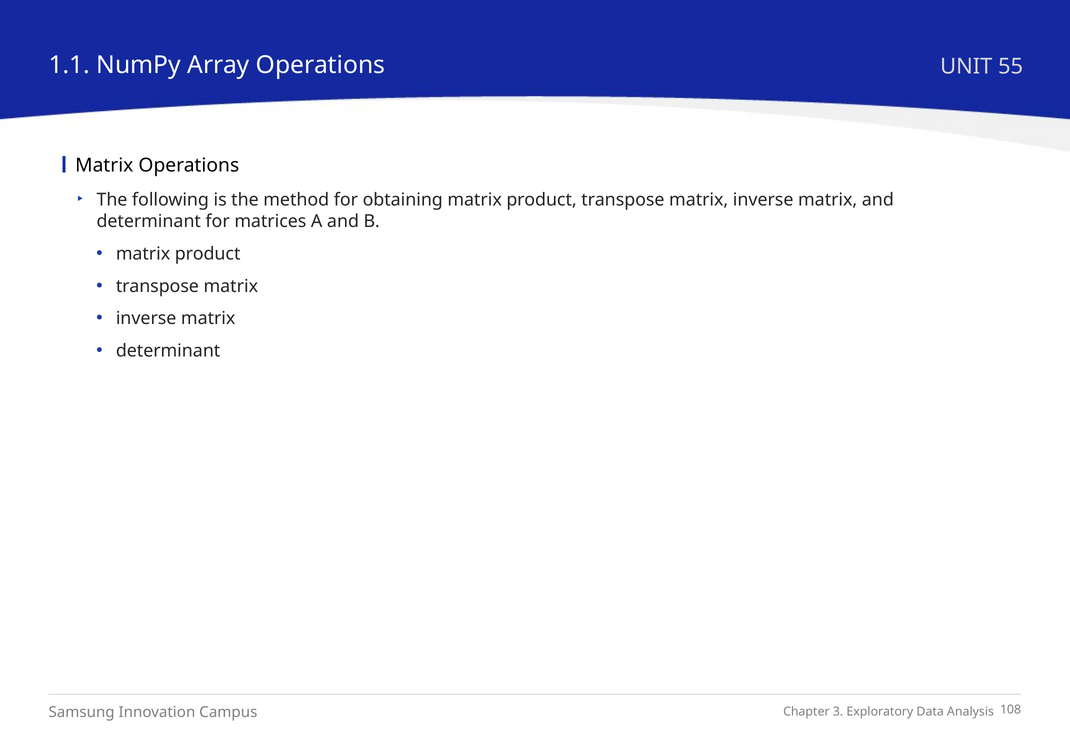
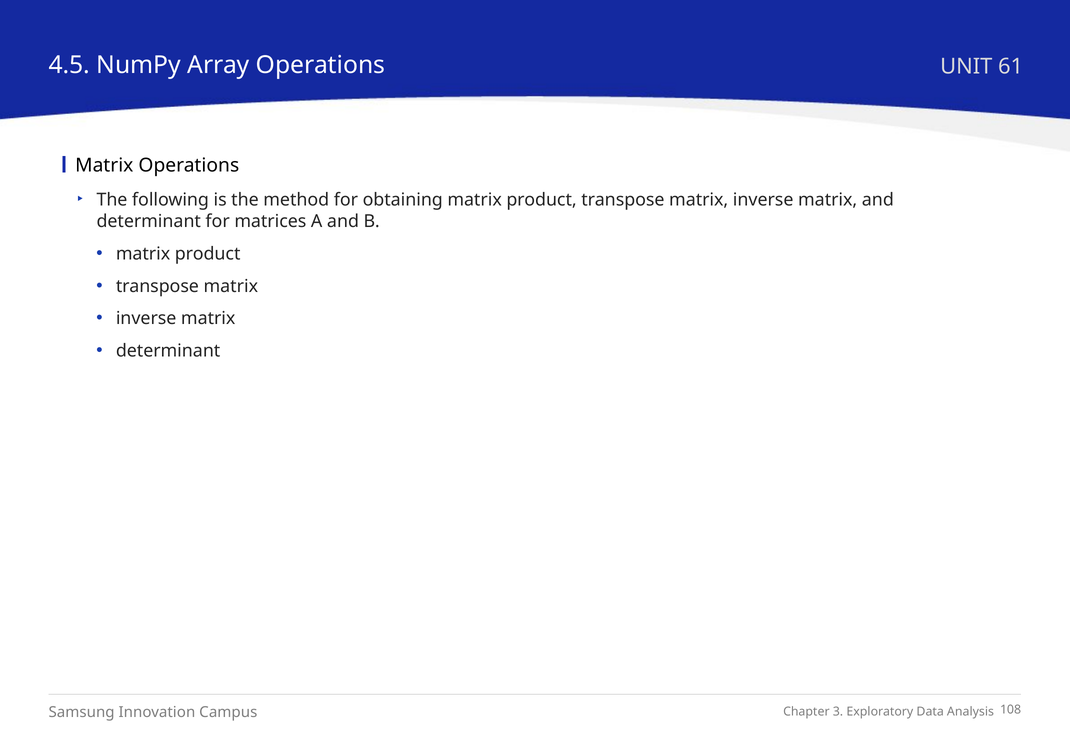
1.1: 1.1 -> 4.5 (69, 65)
55: 55 -> 61 (1011, 67)
